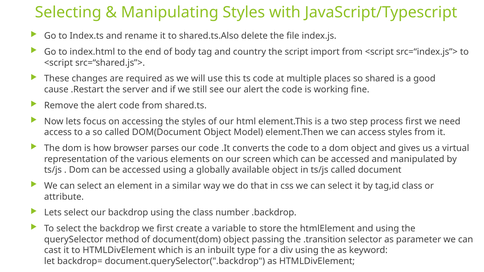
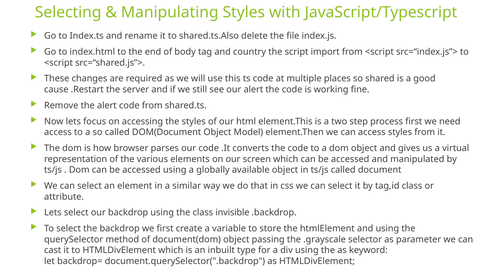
number: number -> invisible (232, 213)
.transition: .transition -> .grayscale (325, 240)
